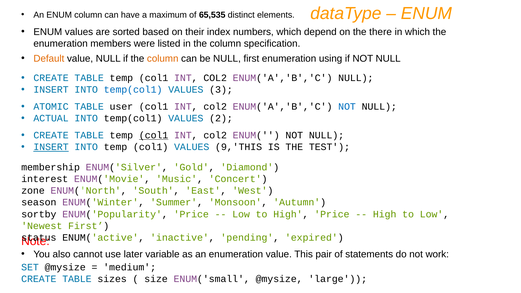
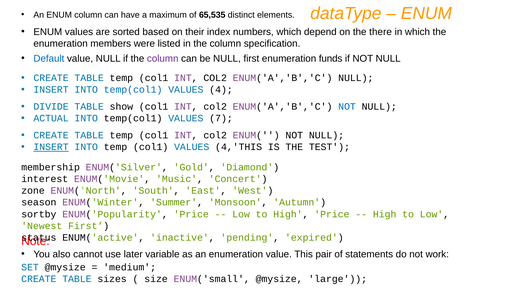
Default colour: orange -> blue (49, 59)
column colour: orange -> purple (163, 59)
using: using -> funds (331, 59)
3: 3 -> 4 (221, 90)
ATOMIC: ATOMIC -> DIVIDE (51, 107)
user: user -> show (121, 107)
2: 2 -> 7 (221, 118)
col1 underline: present -> none (154, 135)
9,'THIS: 9,'THIS -> 4,'THIS (239, 147)
